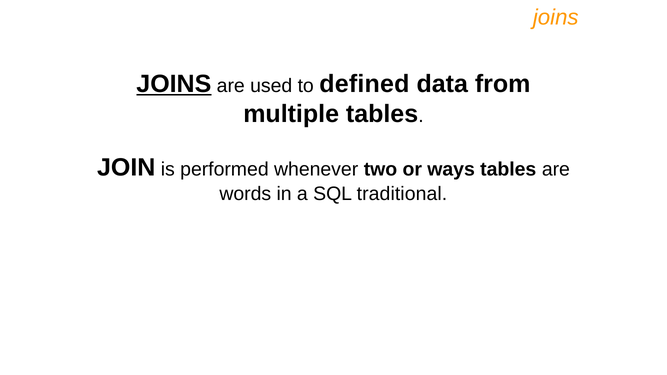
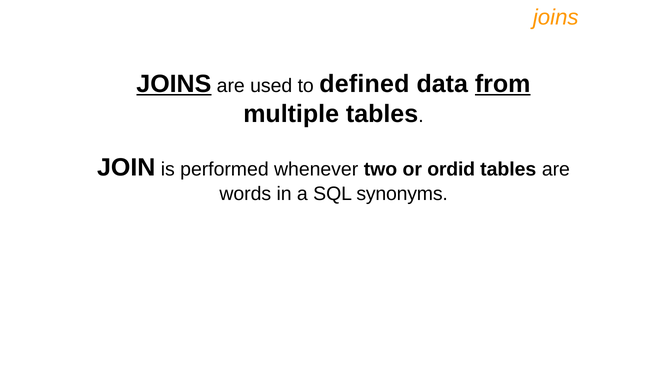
from underline: none -> present (503, 84)
ways: ways -> ordid (451, 169)
traditional: traditional -> synonyms (402, 194)
